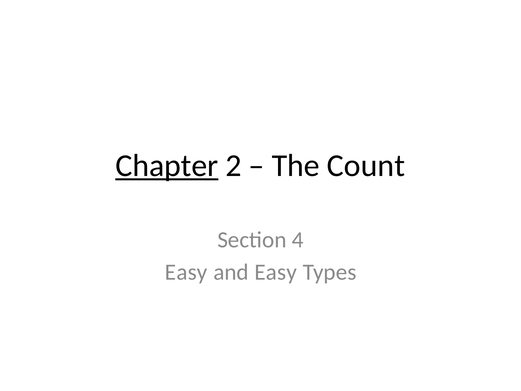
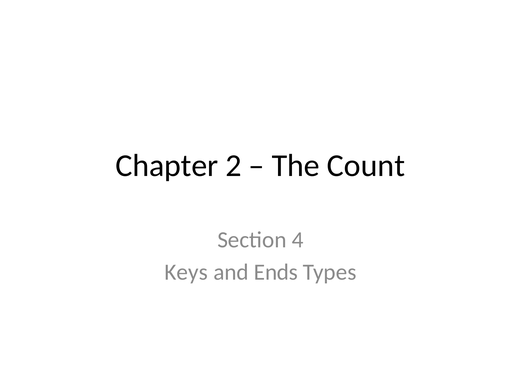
Chapter underline: present -> none (167, 165)
Easy: Easy -> Keys (186, 272)
and Easy: Easy -> Ends (276, 272)
